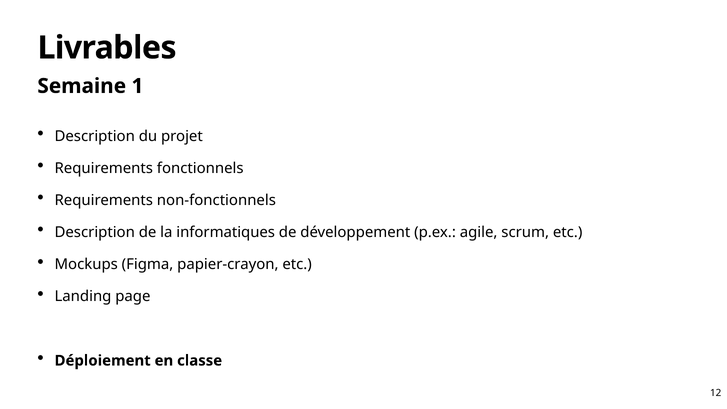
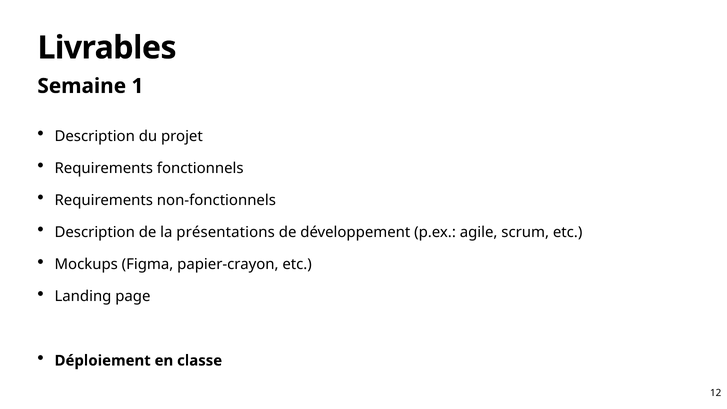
informatiques: informatiques -> présentations (226, 232)
